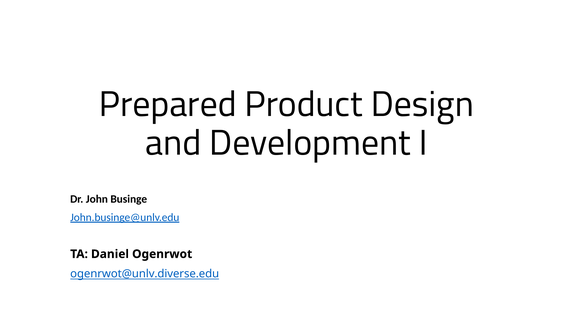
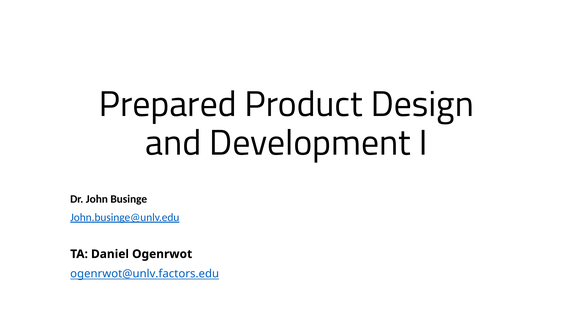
ogenrwot@unlv.diverse.edu: ogenrwot@unlv.diverse.edu -> ogenrwot@unlv.factors.edu (145, 274)
